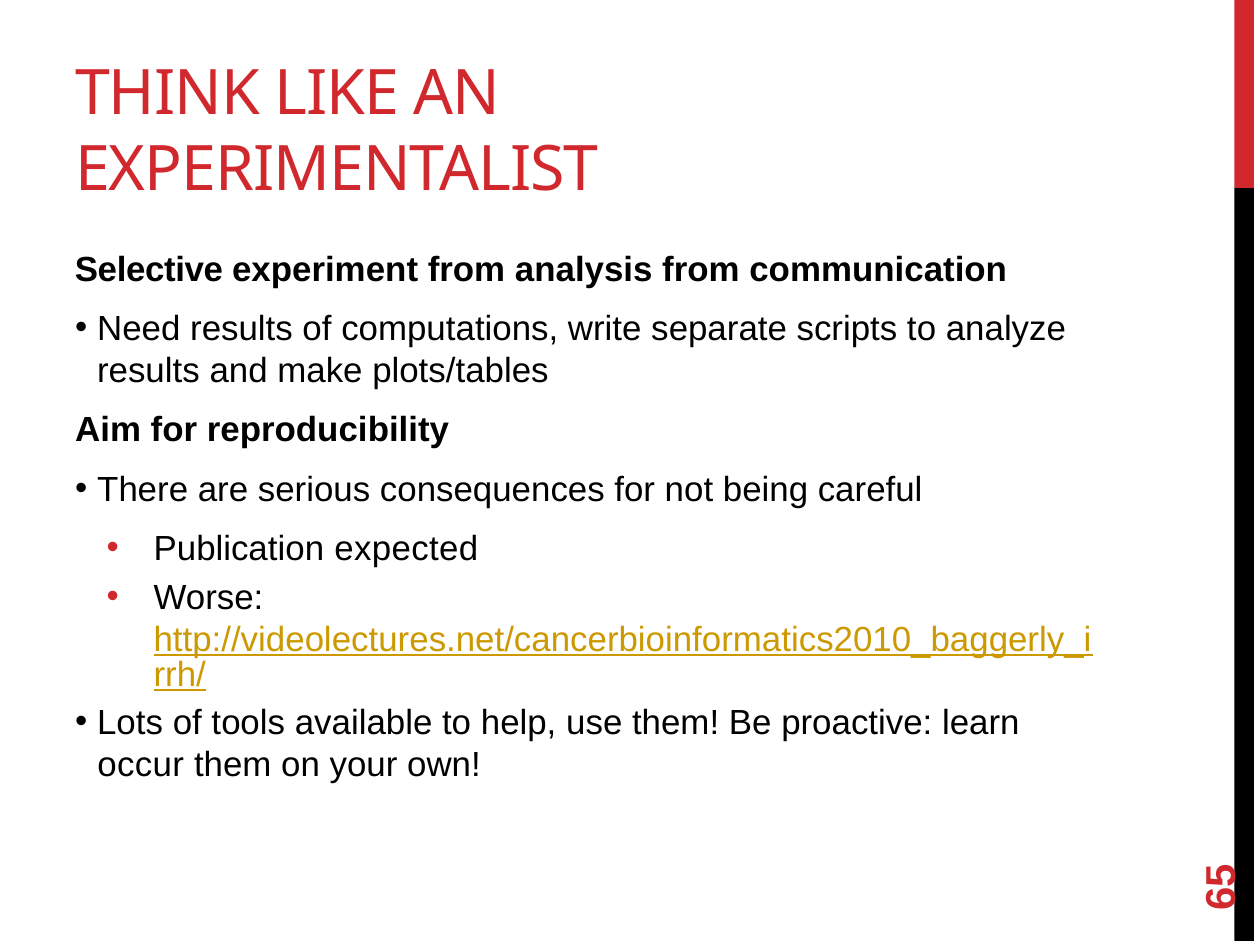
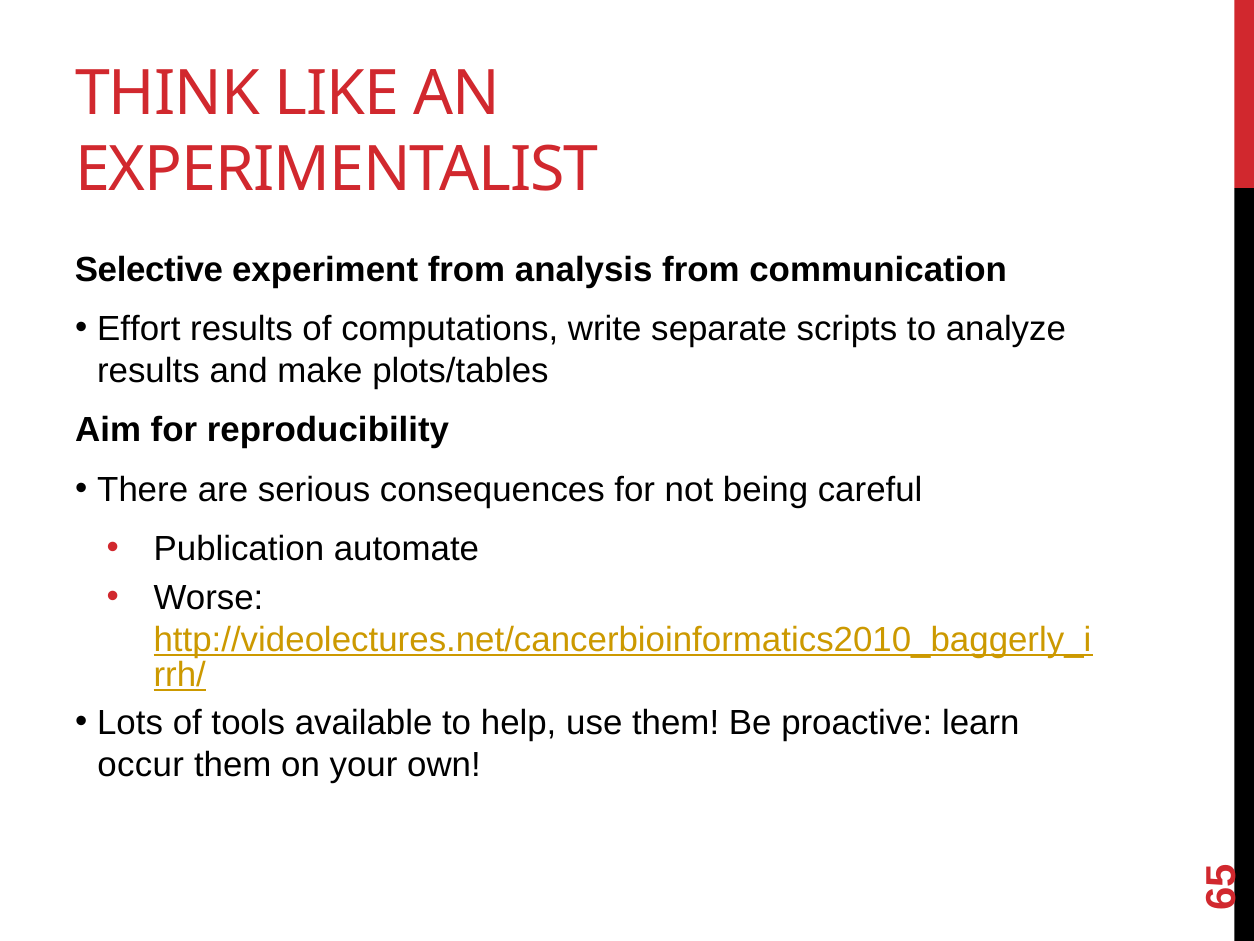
Need: Need -> Effort (139, 329)
expected: expected -> automate (406, 549)
